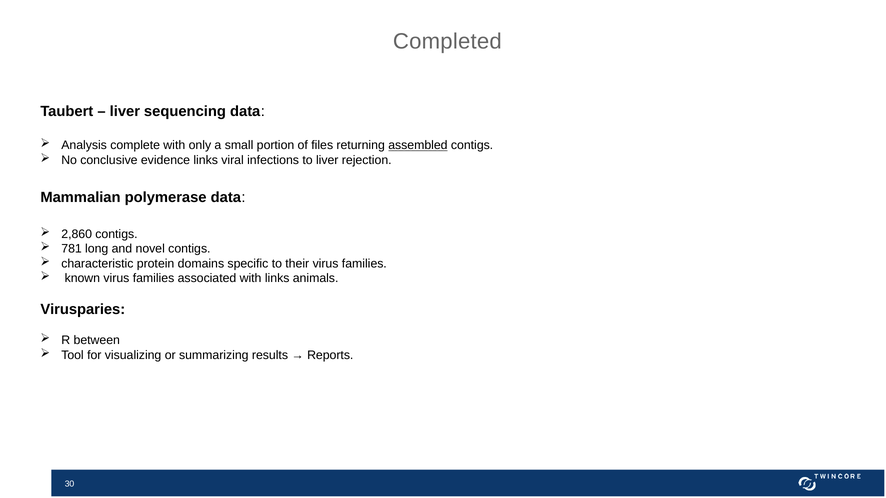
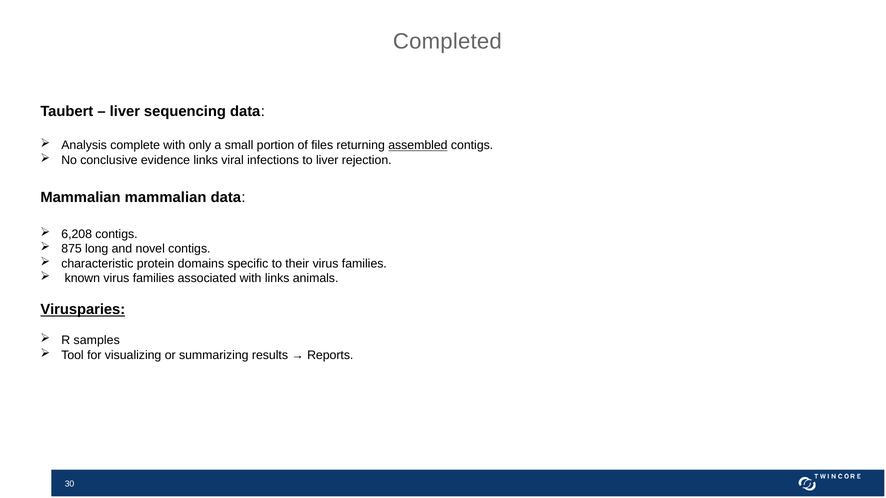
Mammalian polymerase: polymerase -> mammalian (166, 197)
2,860: 2,860 -> 6,208 (77, 234)
781: 781 -> 875 (72, 249)
Virusparies underline: none -> present (83, 310)
between: between -> samples (97, 341)
